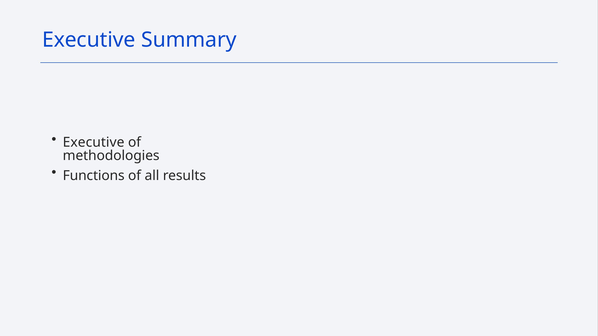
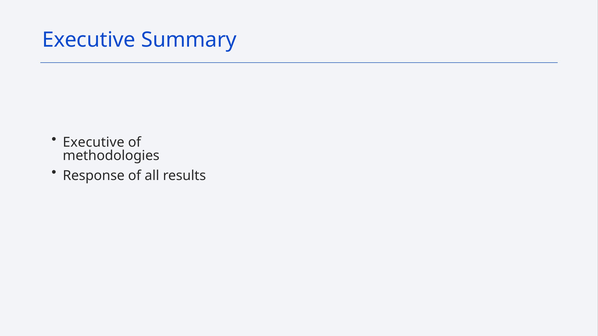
Functions: Functions -> Response (94, 176)
